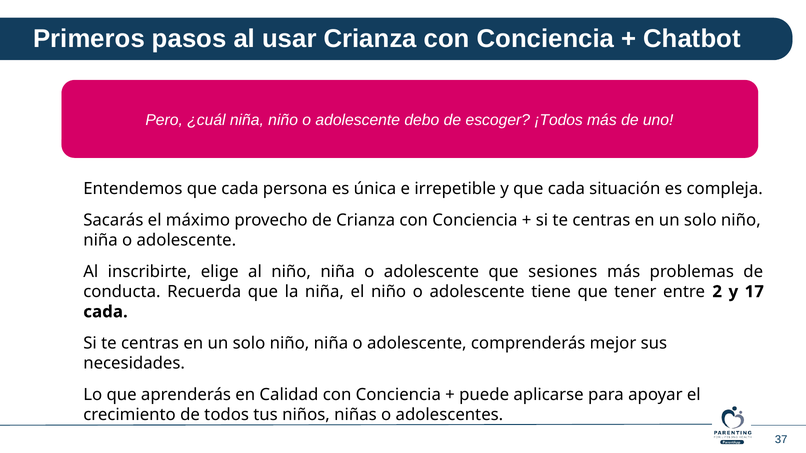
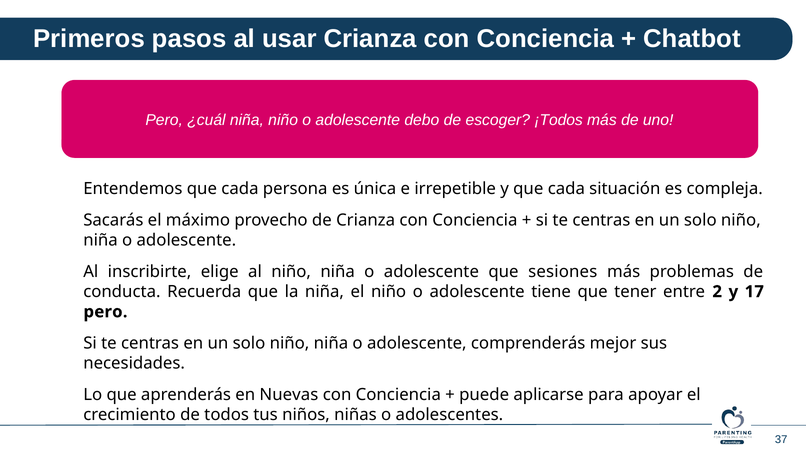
cada: cada -> pero (105, 312)
Calidad: Calidad -> Nuevas (289, 395)
